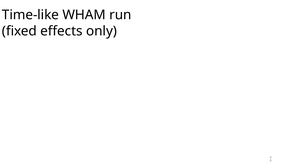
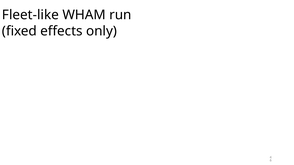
Time-like: Time-like -> Fleet-like (30, 15)
